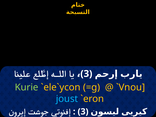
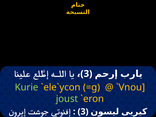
joust colour: light blue -> light green (67, 99)
